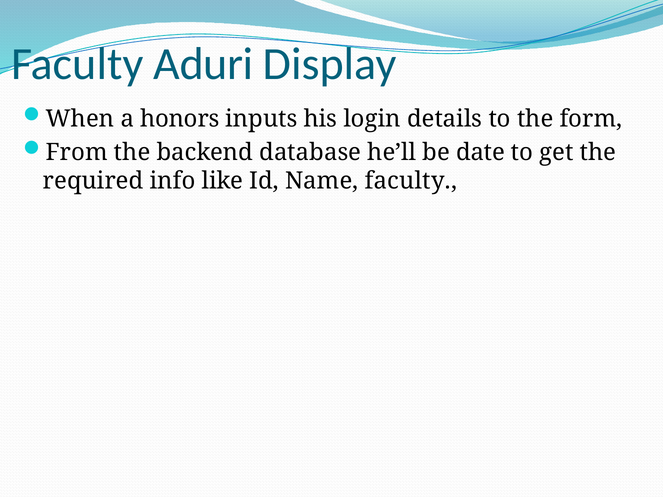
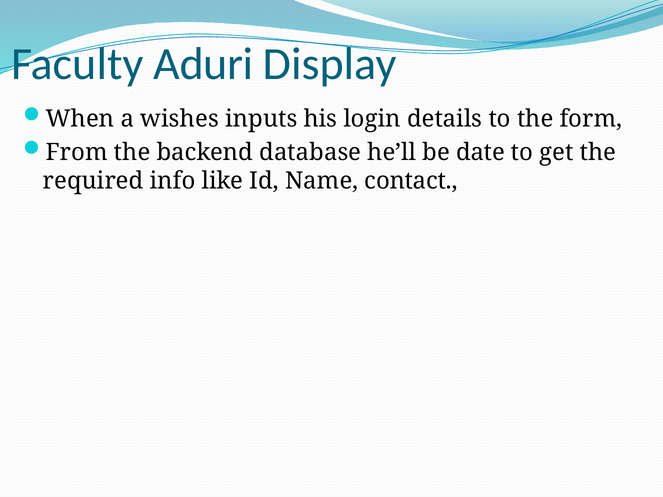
honors: honors -> wishes (180, 119)
Name faculty: faculty -> contact (411, 181)
